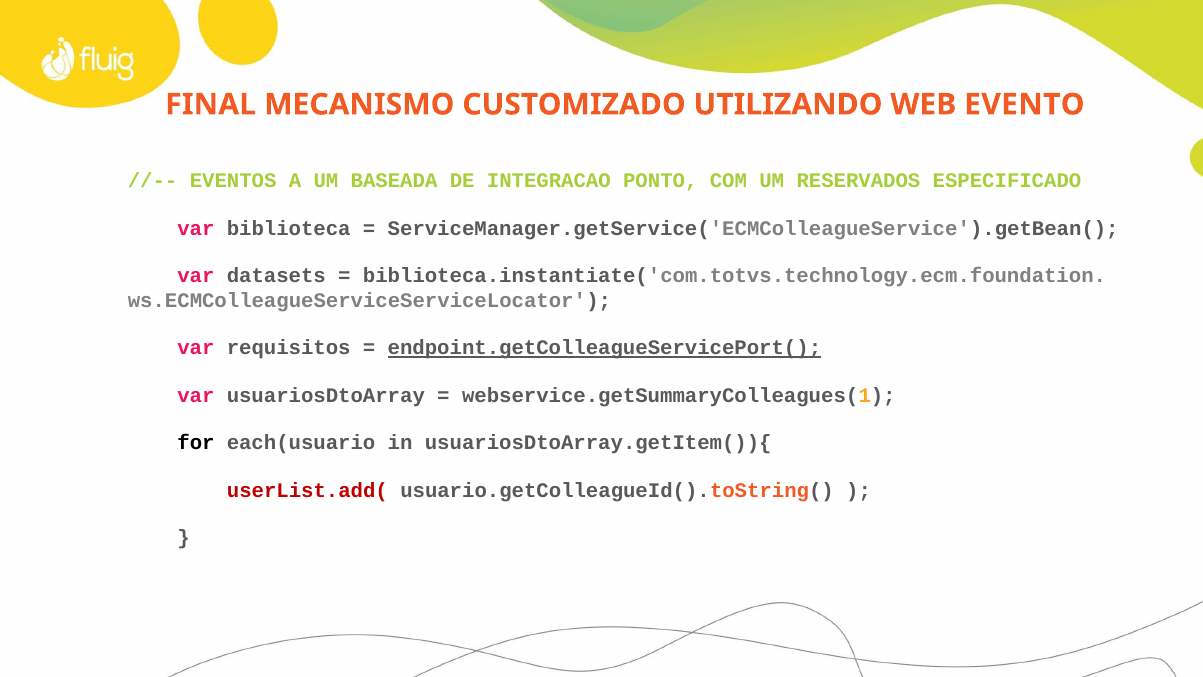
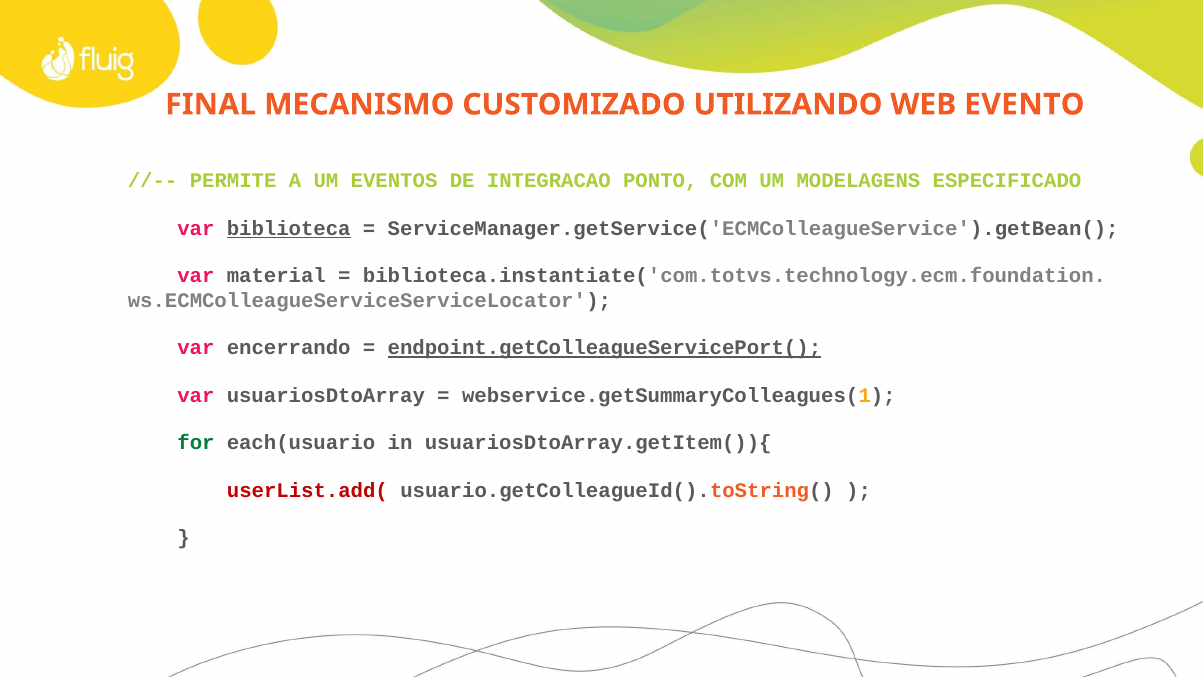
EVENTOS: EVENTOS -> PERMITE (233, 181)
BASEADA: BASEADA -> EVENTOS (394, 181)
RESERVADOS: RESERVADOS -> MODELAGENS (858, 181)
biblioteca underline: none -> present (289, 228)
datasets: datasets -> material (276, 276)
requisitos: requisitos -> encerrando (289, 348)
for colour: black -> green (196, 443)
